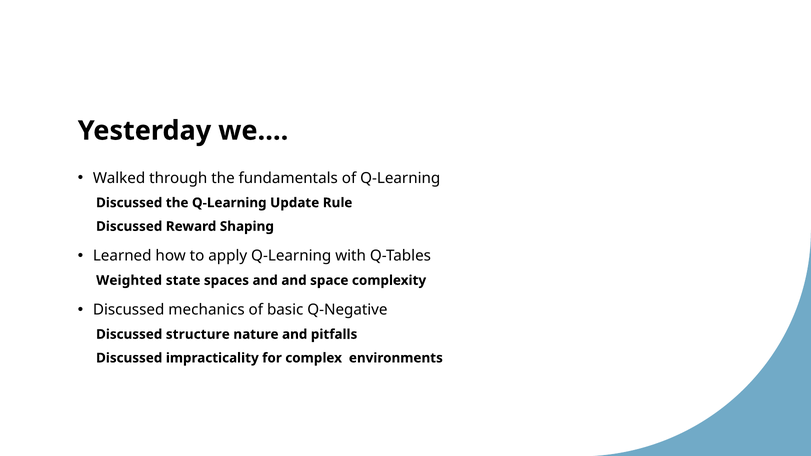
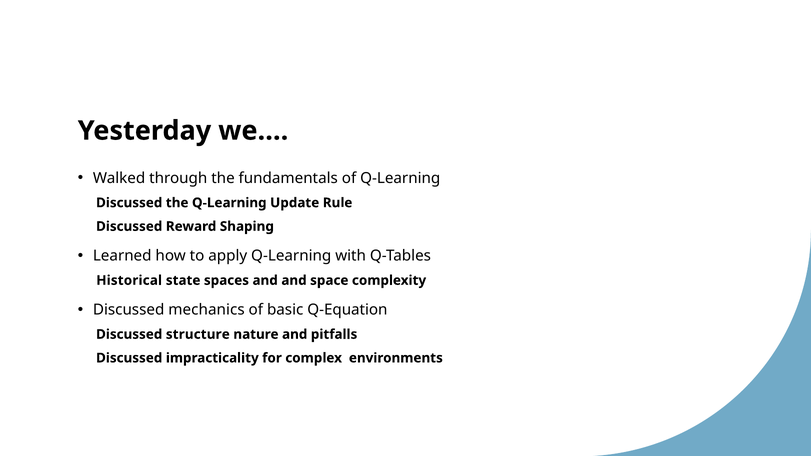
Weighted: Weighted -> Historical (129, 280)
Q-Negative: Q-Negative -> Q-Equation (347, 310)
